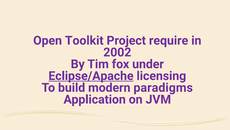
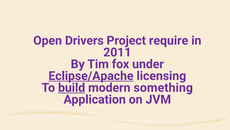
Toolkit: Toolkit -> Drivers (84, 40)
2002: 2002 -> 2011 (117, 52)
build underline: none -> present (72, 87)
paradigms: paradigms -> something (163, 87)
